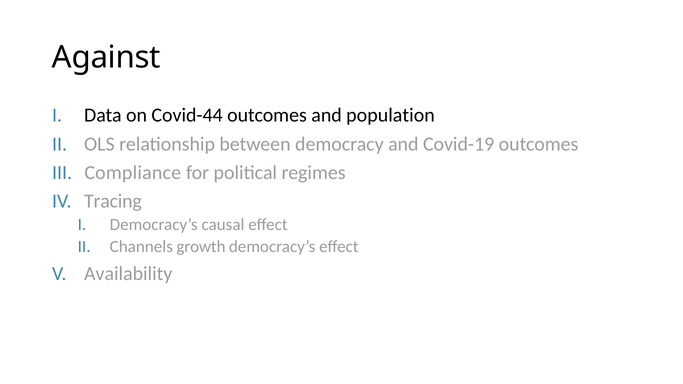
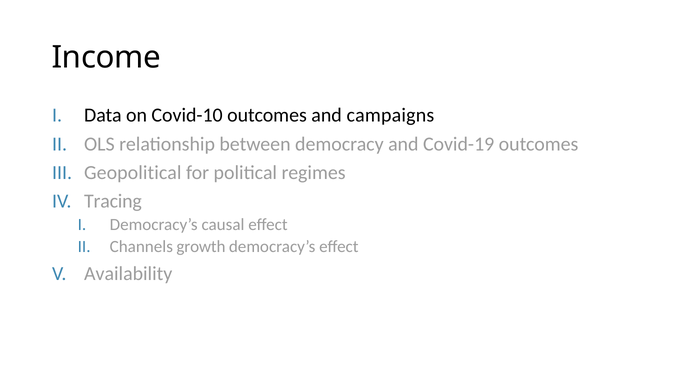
Against: Against -> Income (106, 57)
Covid-44: Covid-44 -> Covid-10 (187, 115)
population: population -> campaigns (390, 115)
Compliance: Compliance -> Geopolitical (133, 173)
